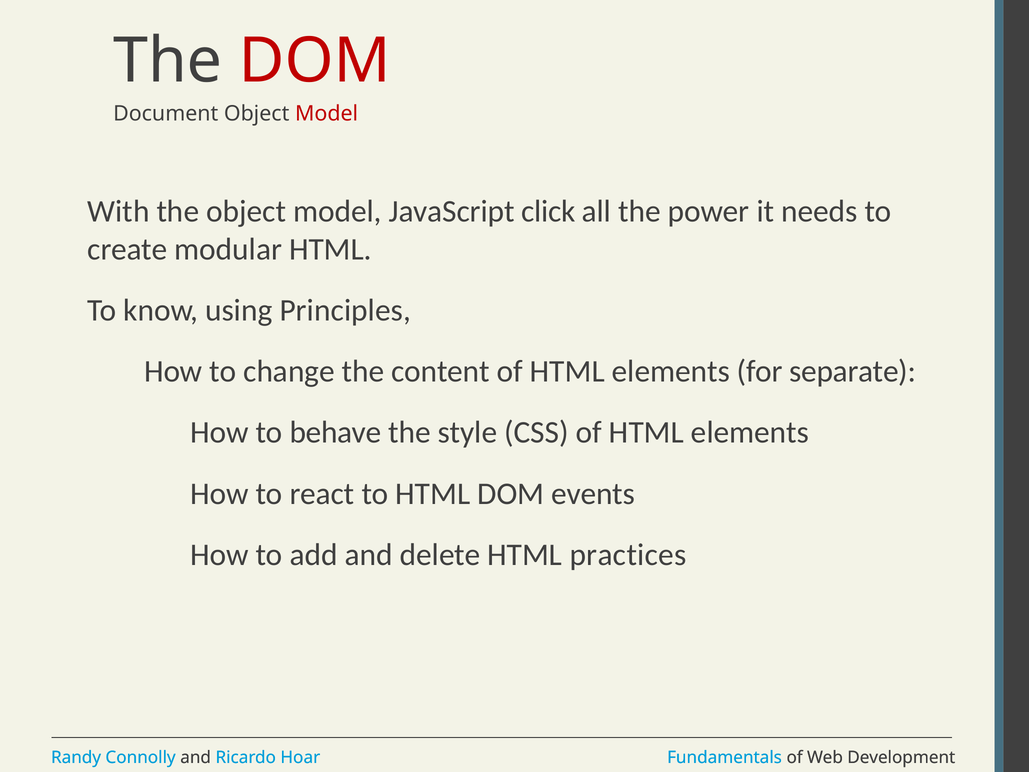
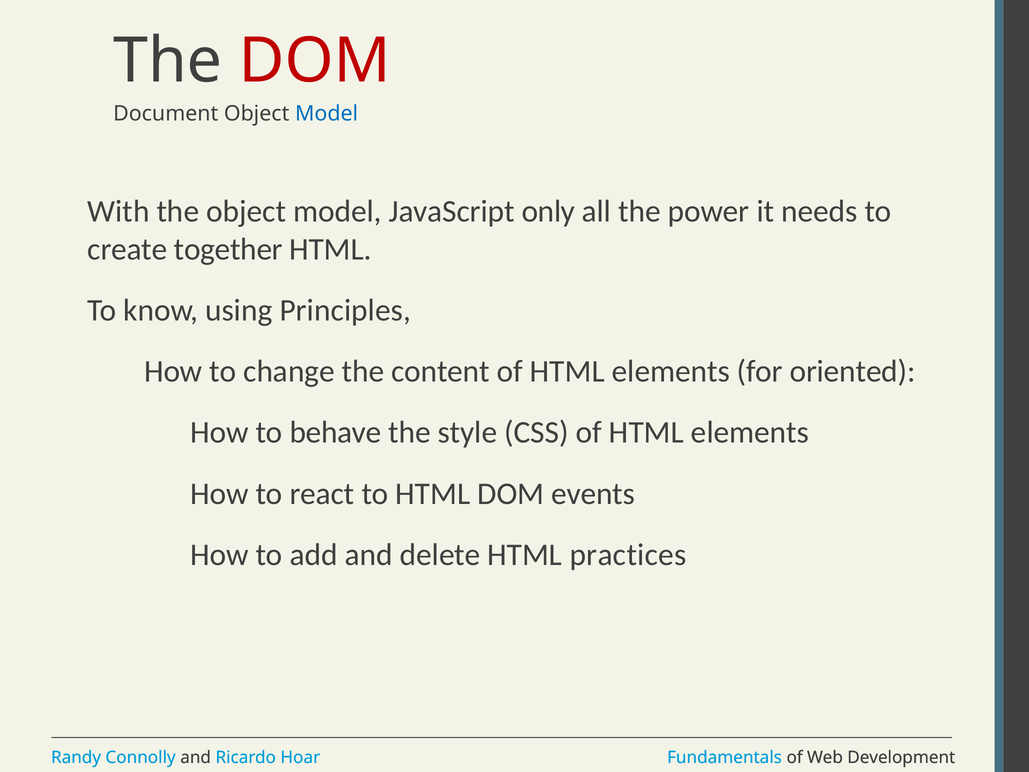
Model colour: red -> blue (327, 114)
click: click -> only (548, 211)
modular: modular -> together (228, 249)
separate: separate -> oriented (853, 371)
